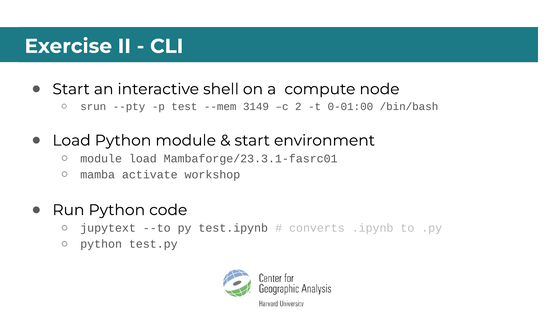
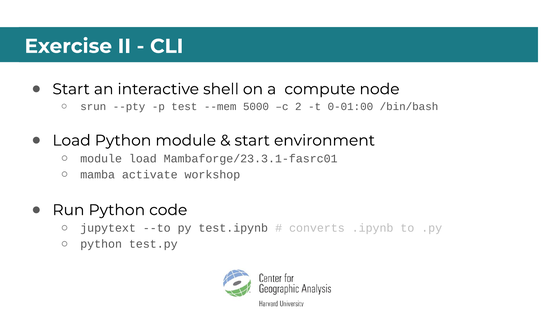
3149: 3149 -> 5000 (256, 106)
